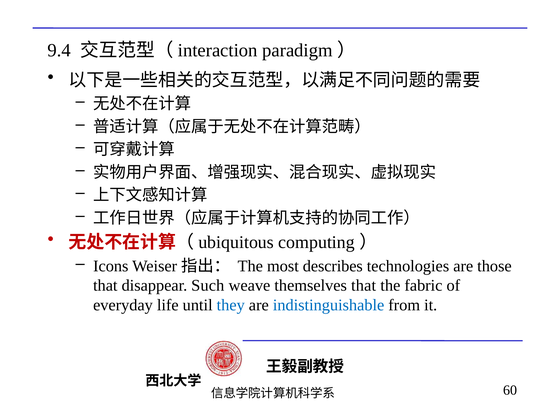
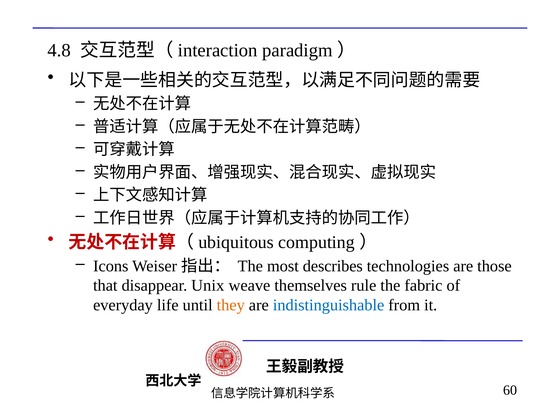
9.4: 9.4 -> 4.8 (59, 50)
Such: Such -> Unix (208, 286)
themselves that: that -> rule (364, 286)
they colour: blue -> orange (231, 305)
